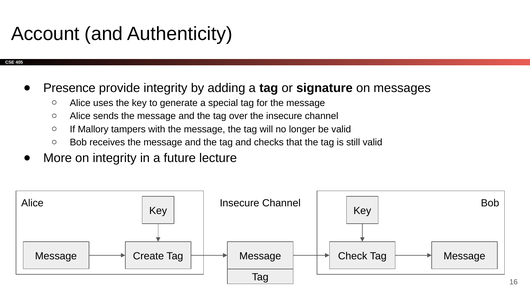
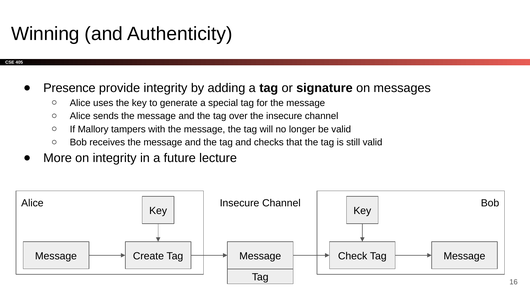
Account: Account -> Winning (45, 34)
